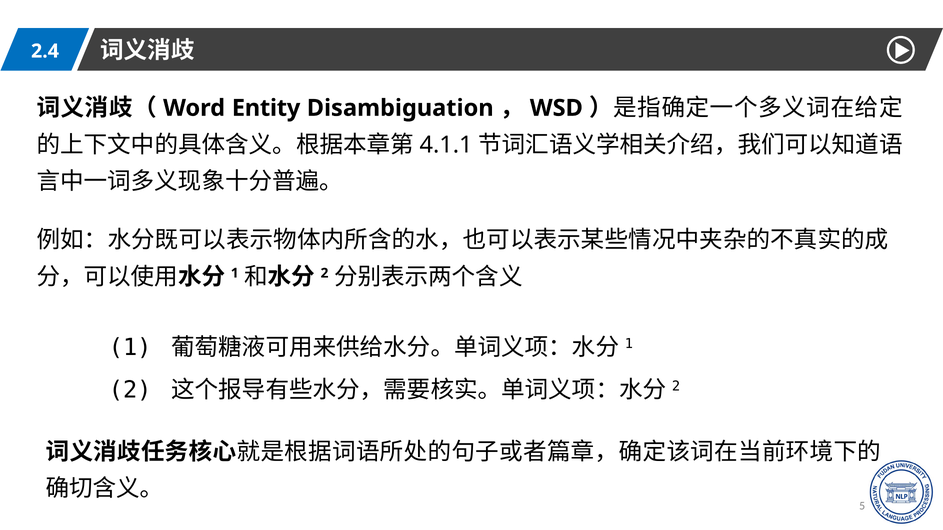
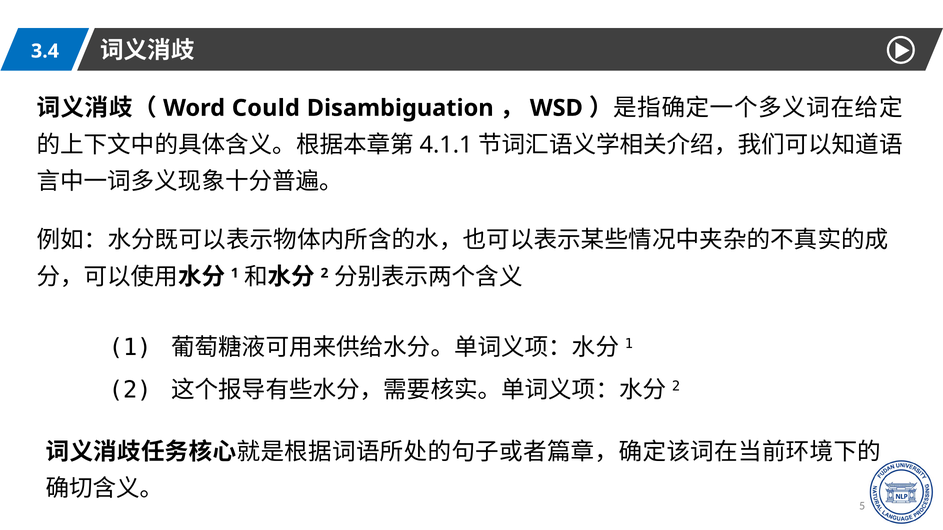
2.4: 2.4 -> 3.4 (45, 51)
Entity: Entity -> Could (266, 108)
